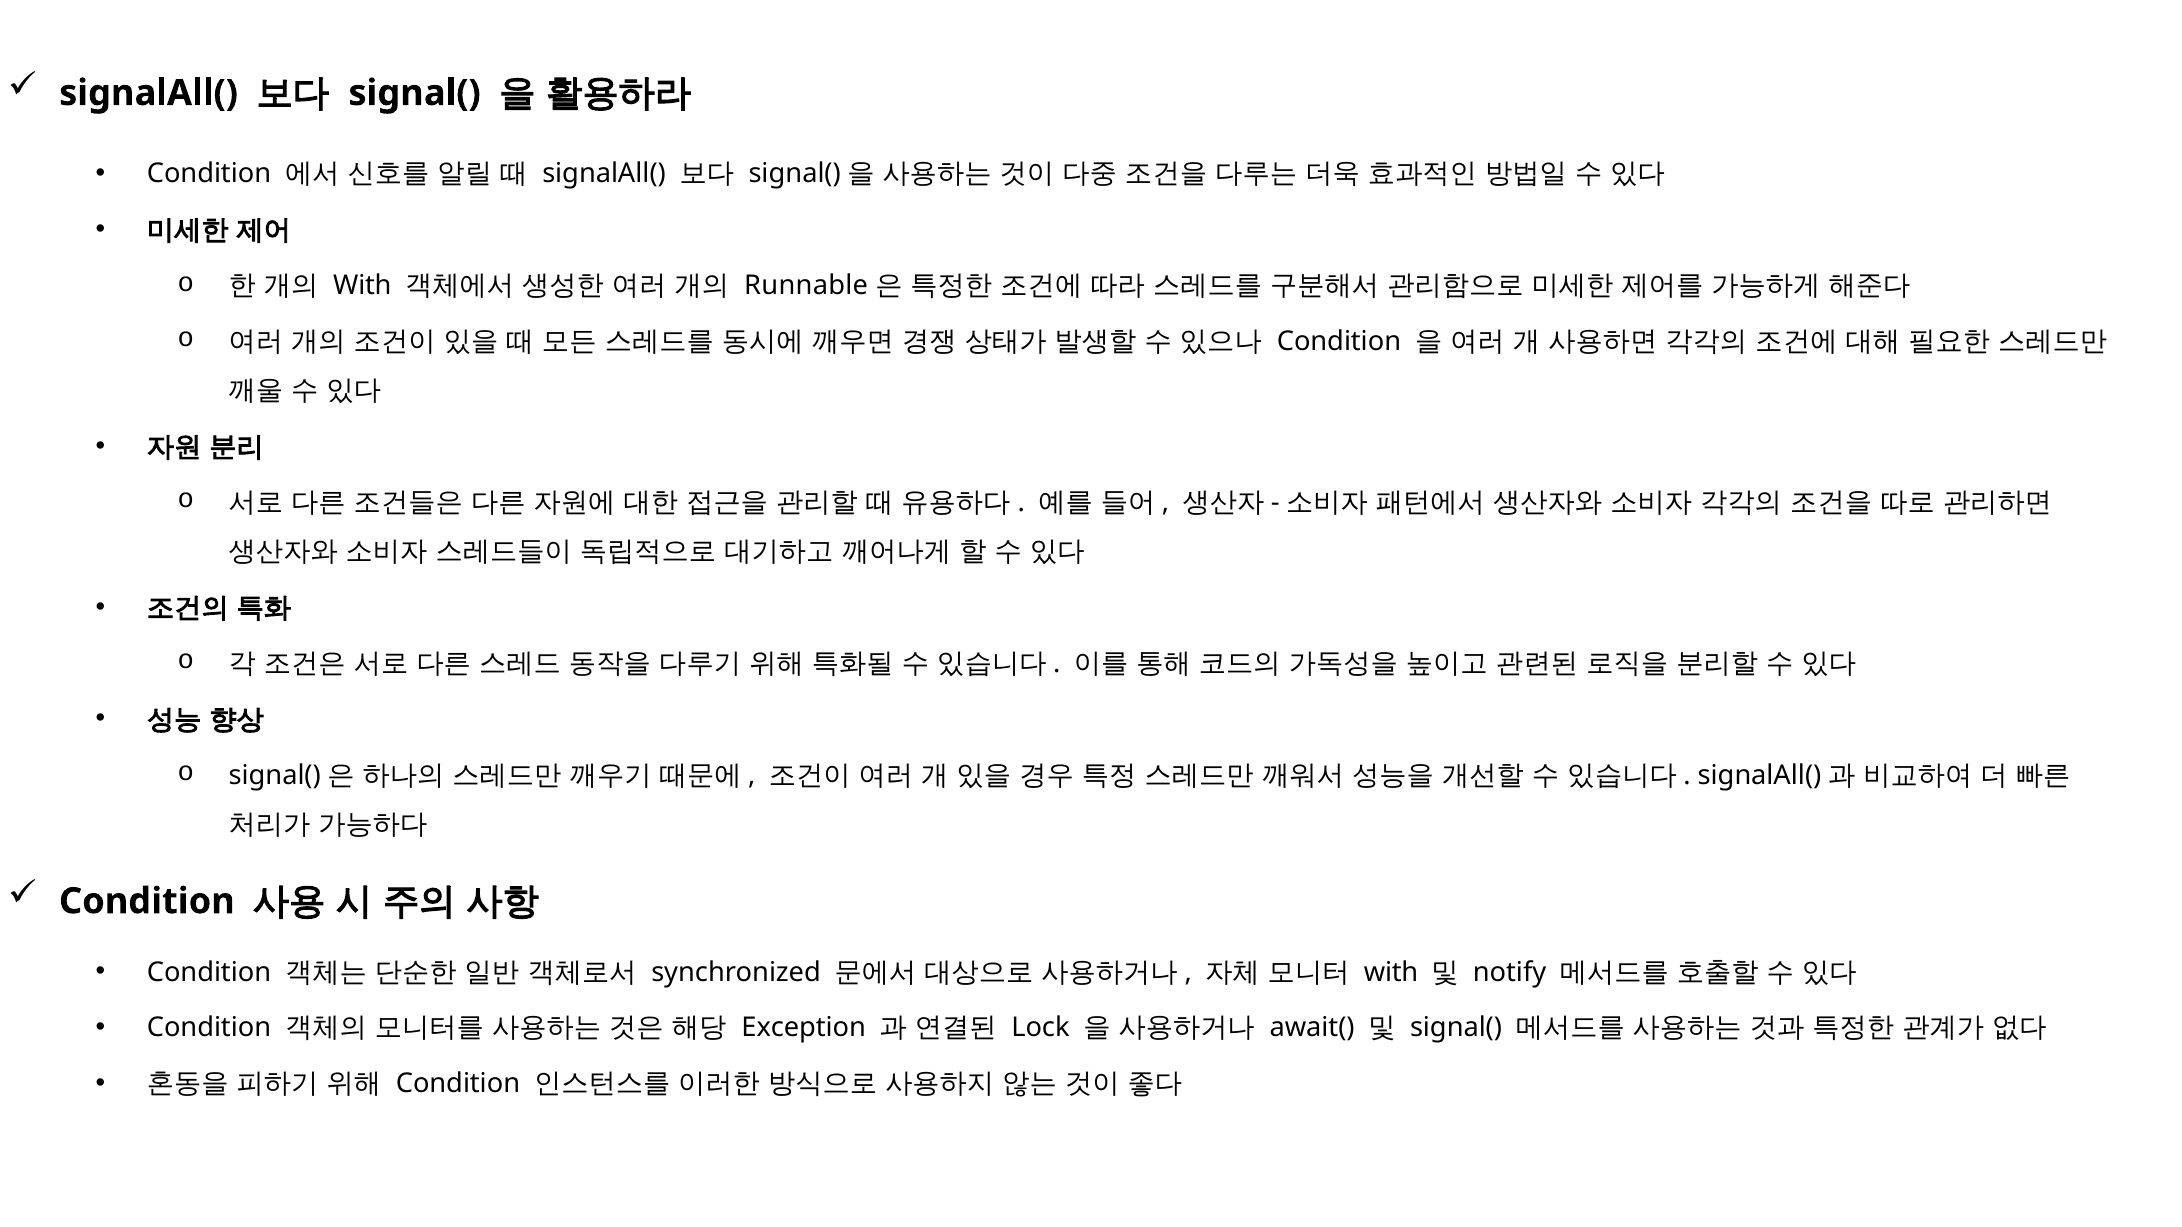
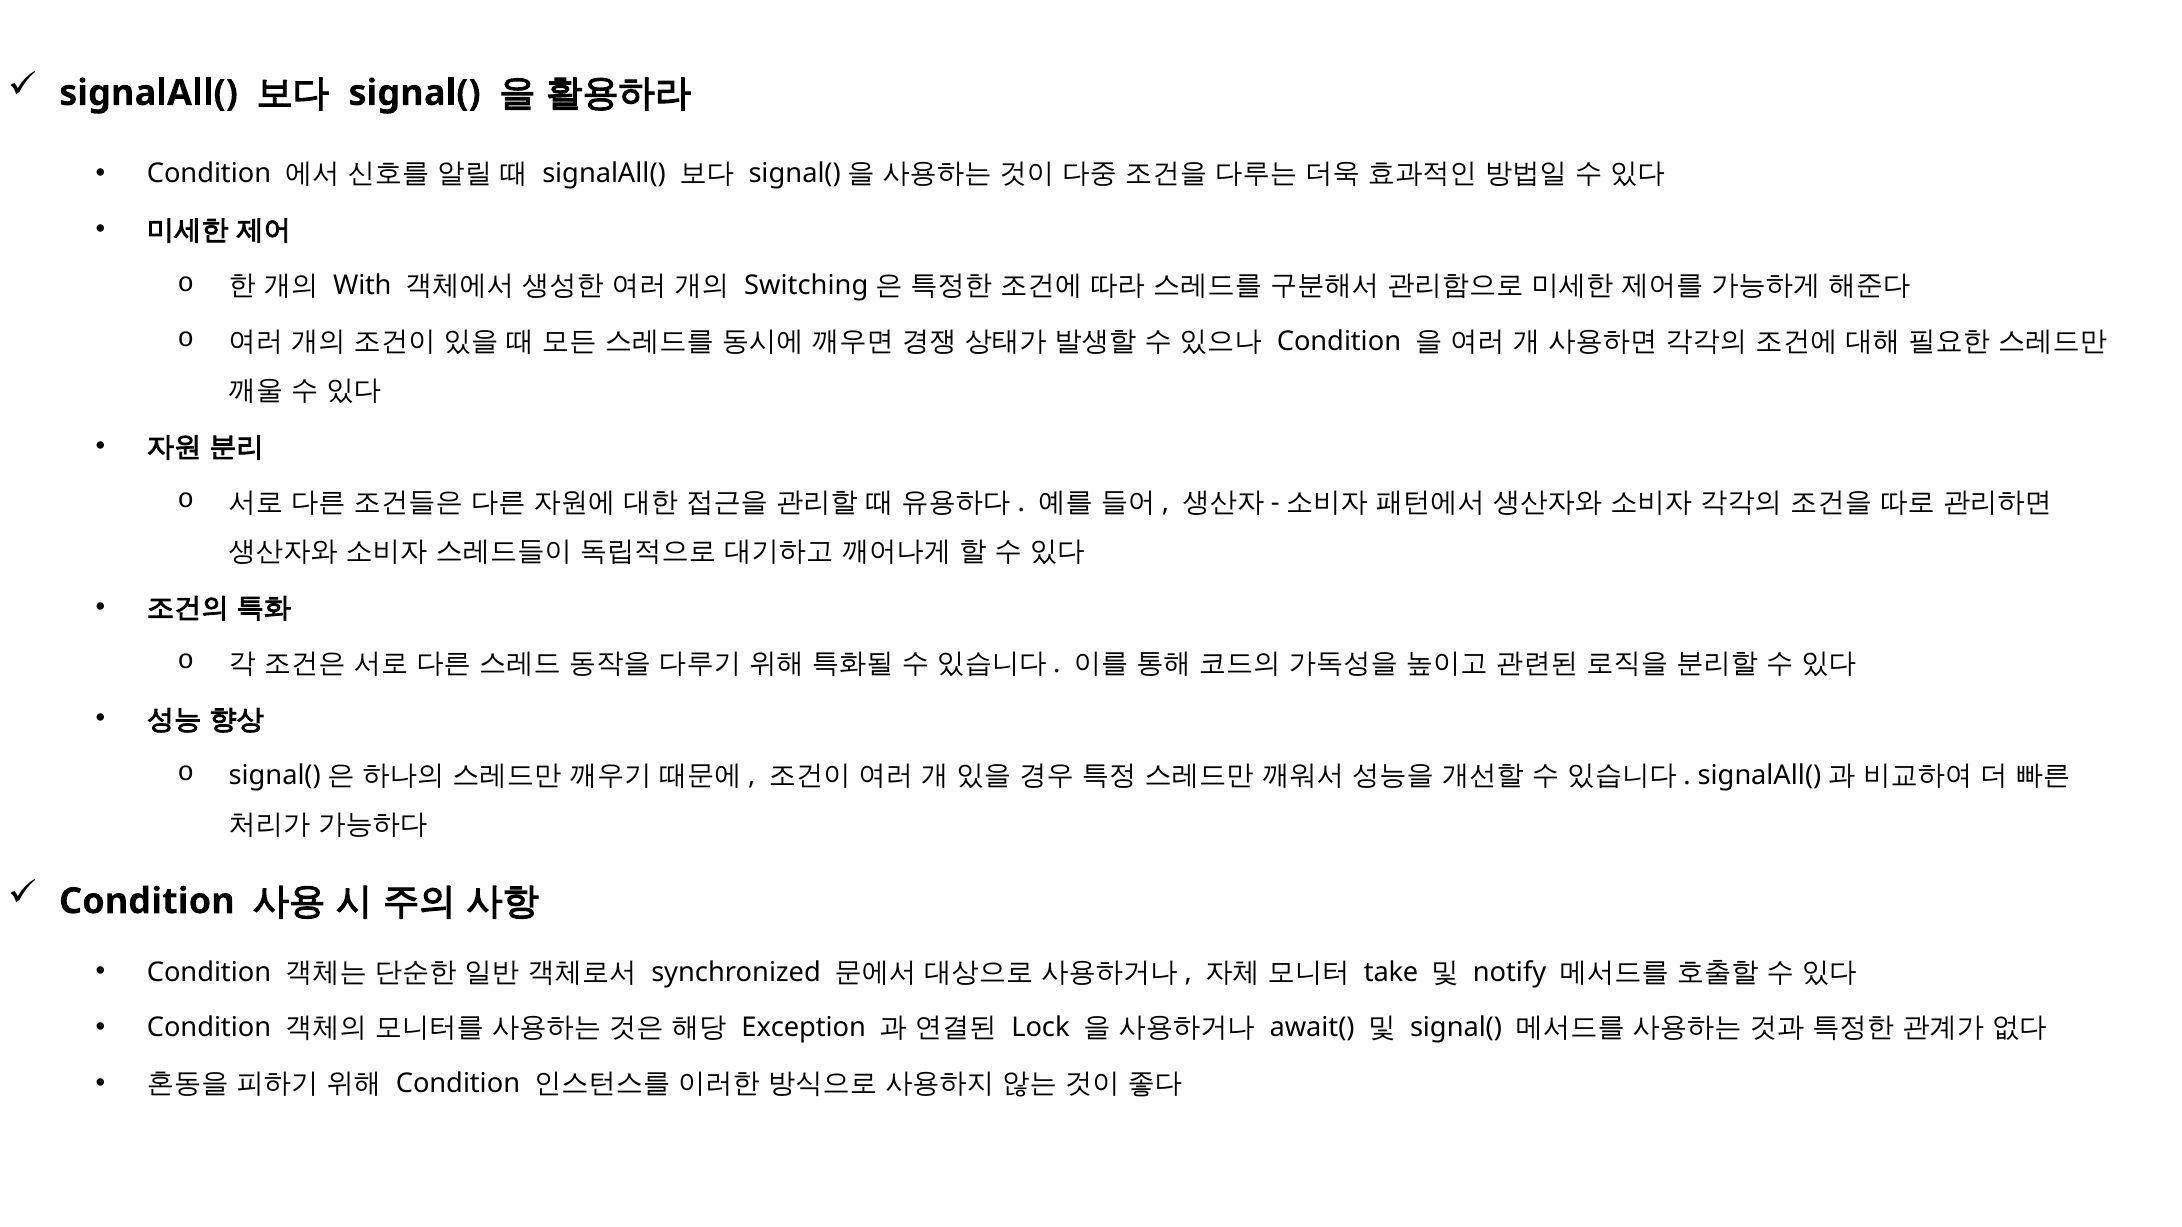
Runnable: Runnable -> Switching (806, 286)
with: with -> take (1391, 972)
